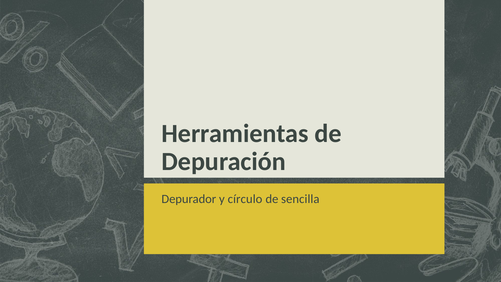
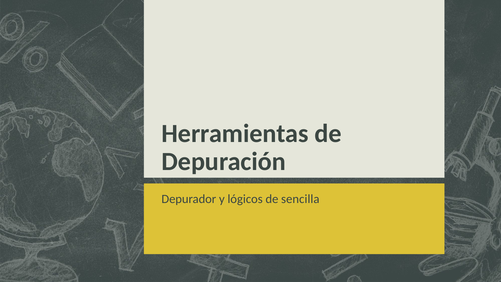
círculo: círculo -> lógicos (245, 199)
